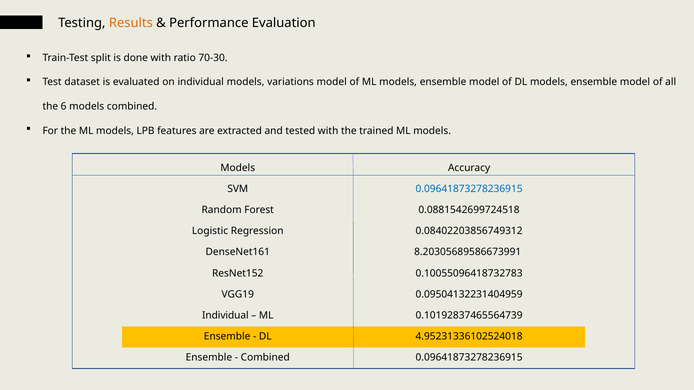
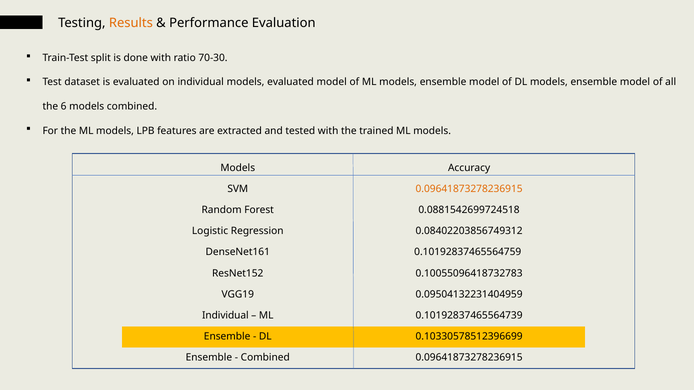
models variations: variations -> evaluated (291, 82)
0.09641873278236915 colour: blue -> orange (469, 189)
8.20305689586673991: 8.20305689586673991 -> 0.10192837465564759 (468, 252)
4.95231336102524018: 4.95231336102524018 -> 0.10330578512396699 (469, 337)
